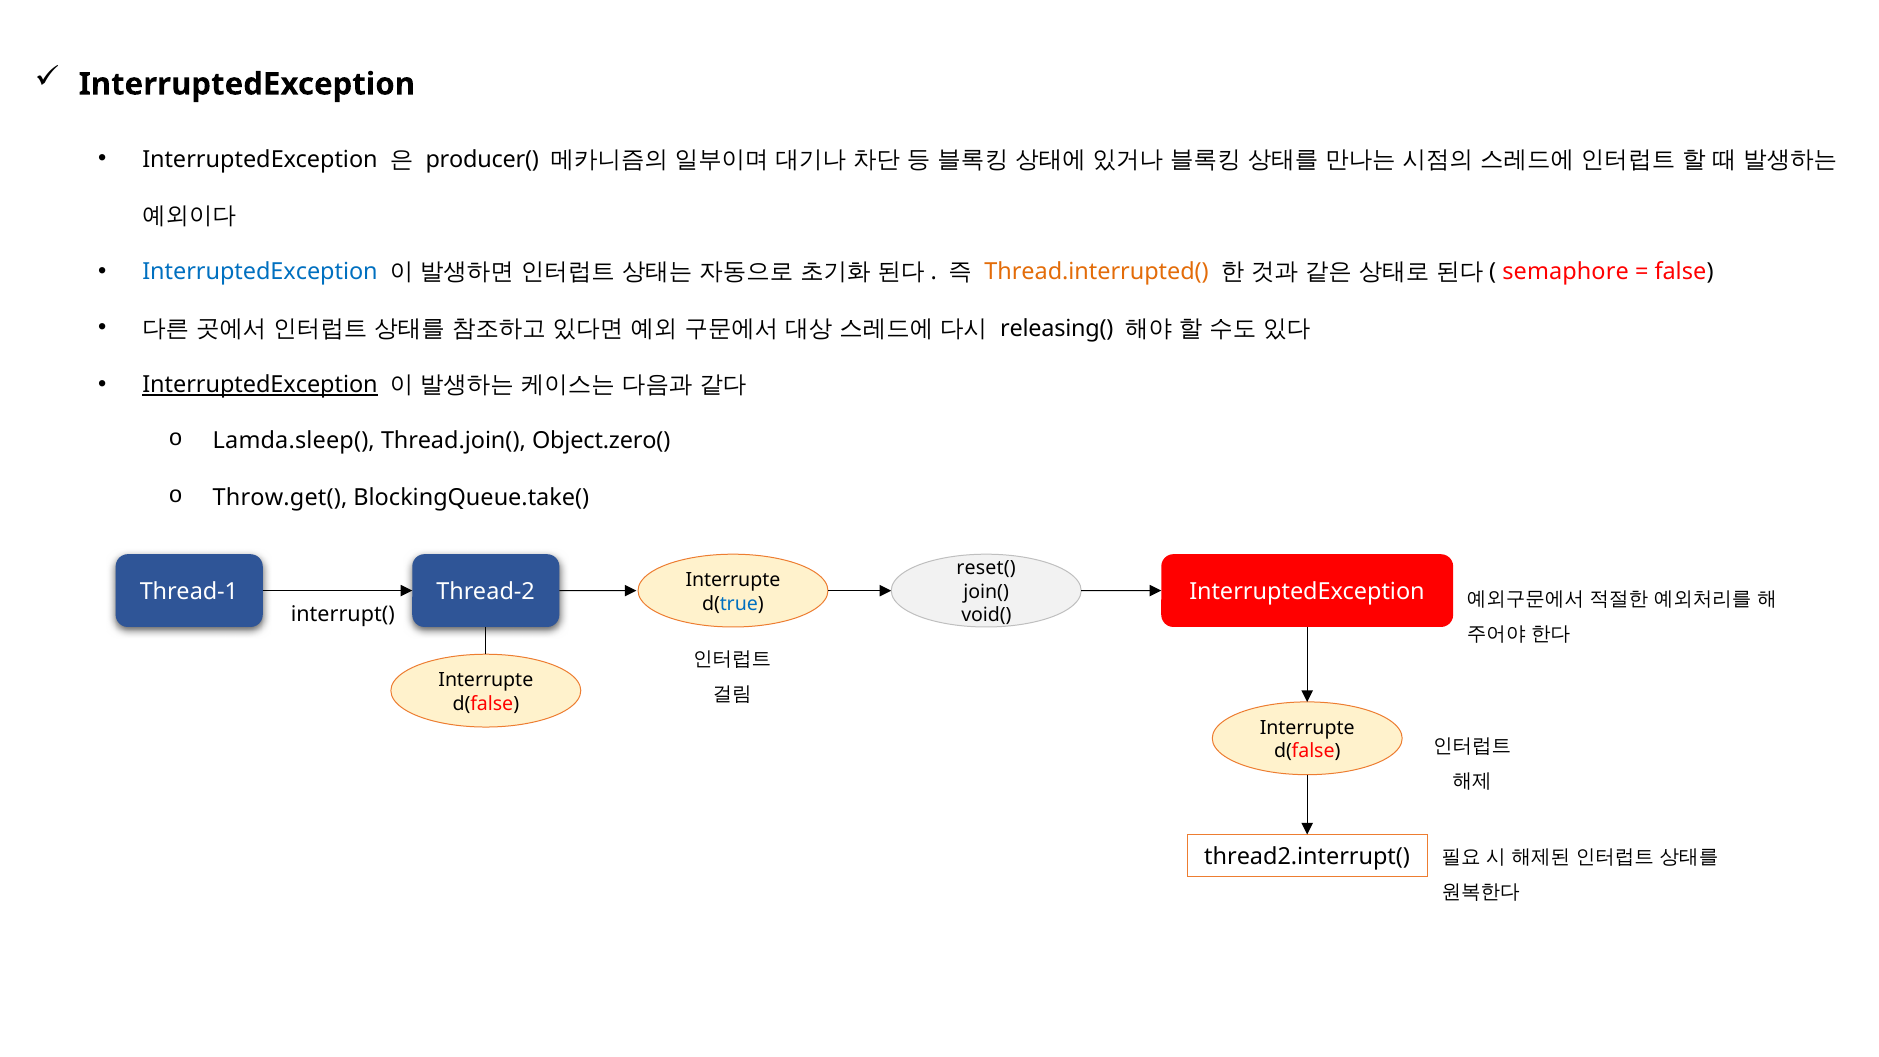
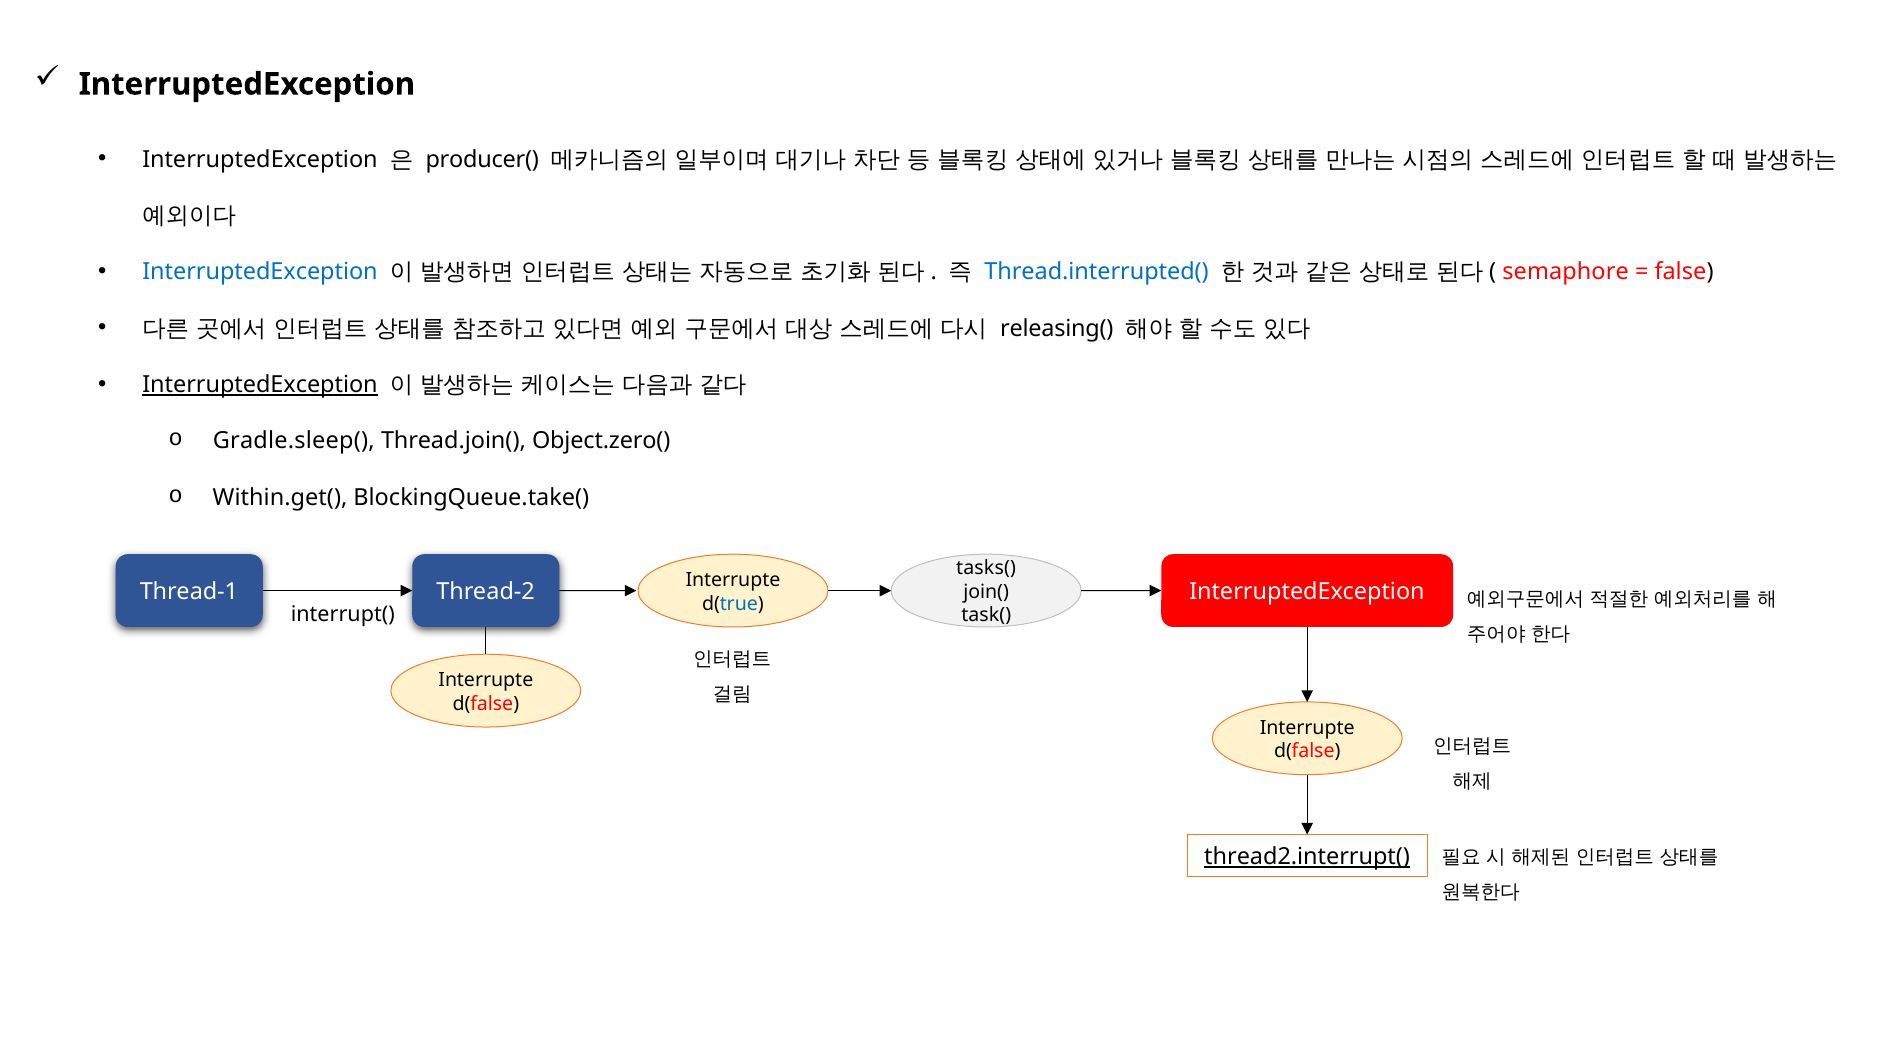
Thread.interrupted( colour: orange -> blue (1097, 272)
Lamda.sleep(: Lamda.sleep( -> Gradle.sleep( (294, 441)
Throw.get(: Throw.get( -> Within.get( (280, 497)
reset(: reset( -> tasks( (986, 568)
void(: void( -> task( (986, 615)
thread2.interrupt( underline: none -> present (1307, 857)
